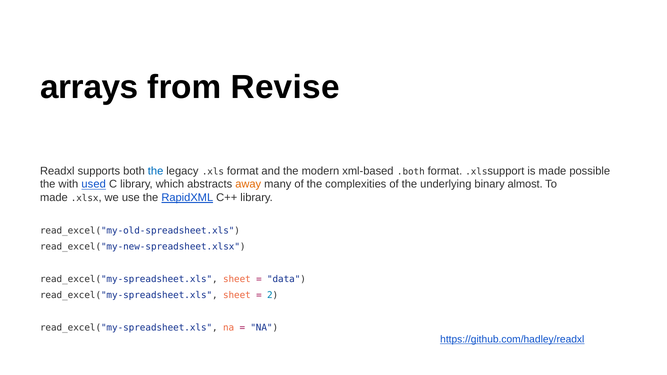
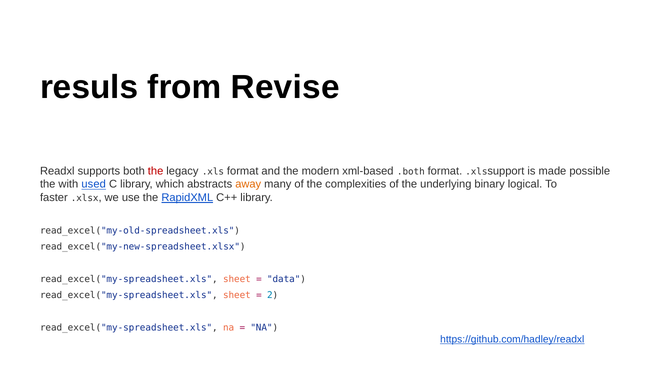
arrays: arrays -> resuls (89, 87)
the colour: blue -> red (156, 171)
almost: almost -> logical (525, 184)
made: made -> faster (54, 198)
